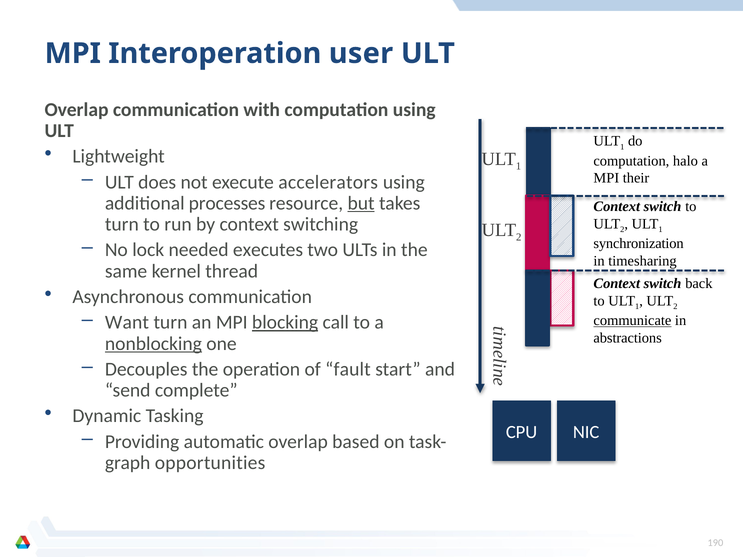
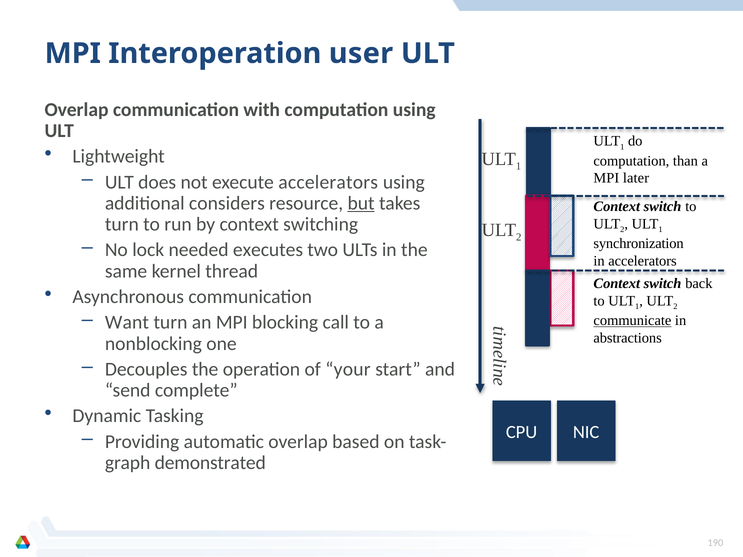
halo: halo -> than (685, 161)
their: their -> later (636, 178)
processes: processes -> considers (227, 203)
in timesharing: timesharing -> accelerators (643, 261)
blocking underline: present -> none (285, 323)
nonblocking underline: present -> none (153, 344)
fault: fault -> your (348, 369)
opportunities: opportunities -> demonstrated (210, 463)
